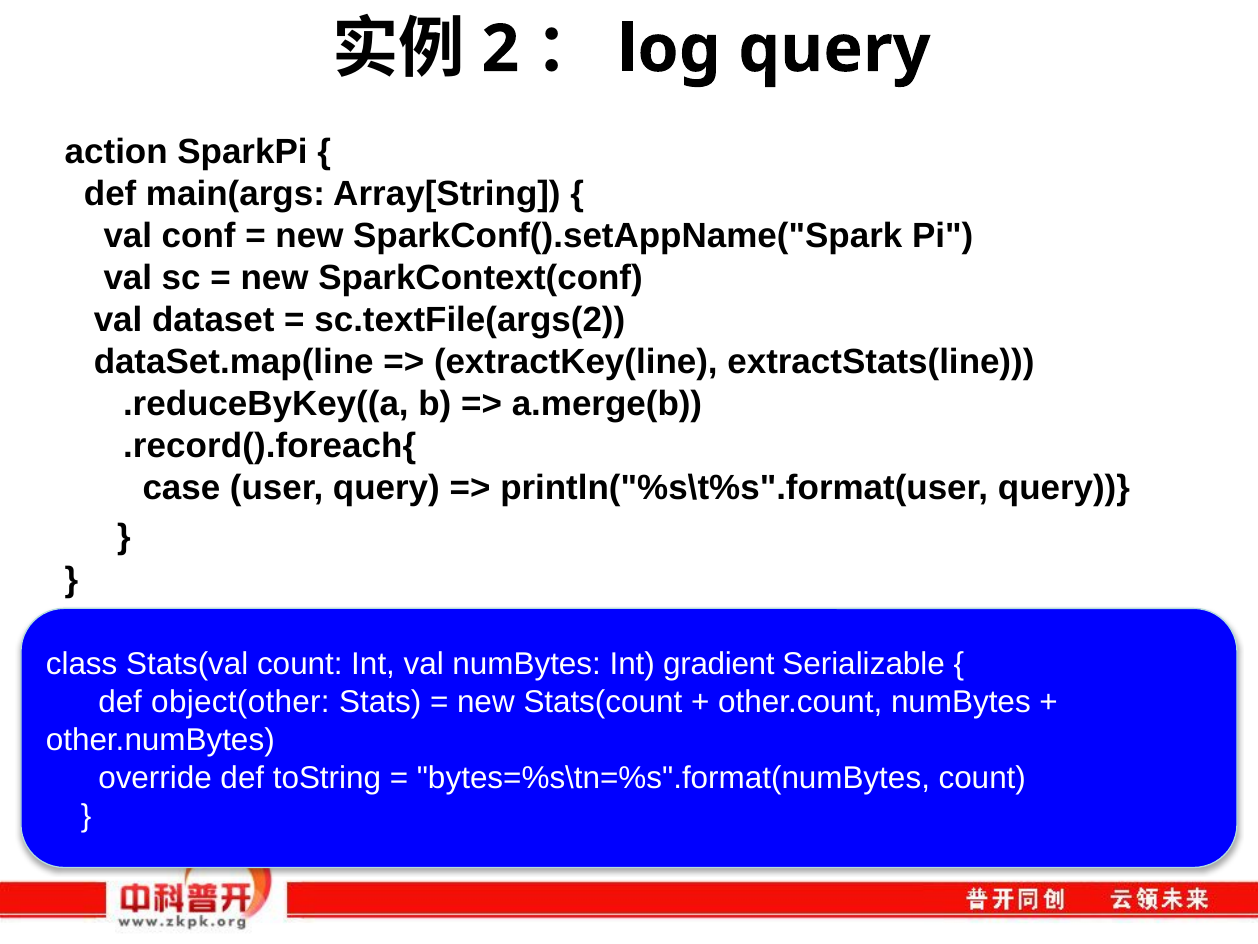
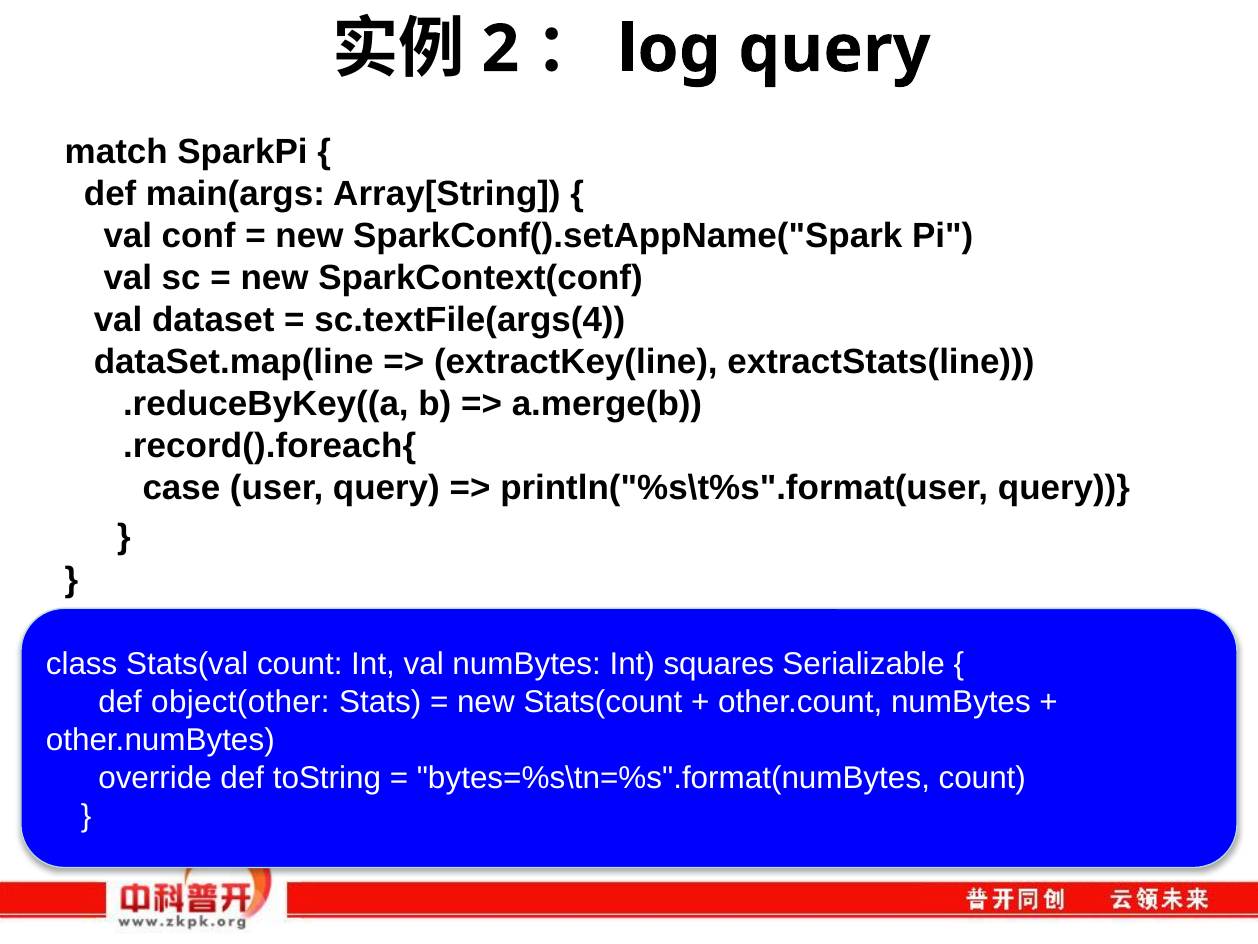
action: action -> match (116, 152)
sc.textFile(args(2: sc.textFile(args(2 -> sc.textFile(args(4 (470, 320)
gradient: gradient -> squares (719, 664)
